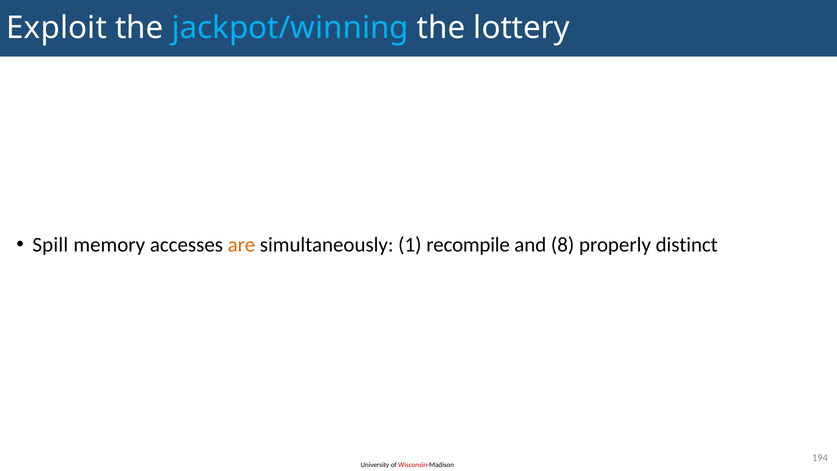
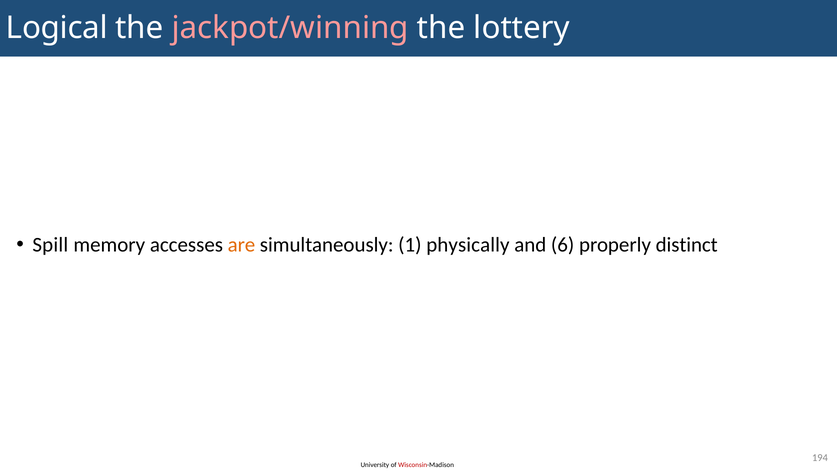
Exploit: Exploit -> Logical (57, 28)
jackpot/winning colour: light blue -> pink (290, 28)
recompile: recompile -> physically (468, 245)
8: 8 -> 6 (563, 245)
